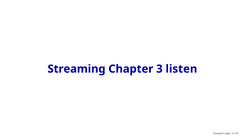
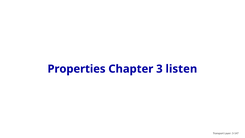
Streaming: Streaming -> Properties (77, 69)
